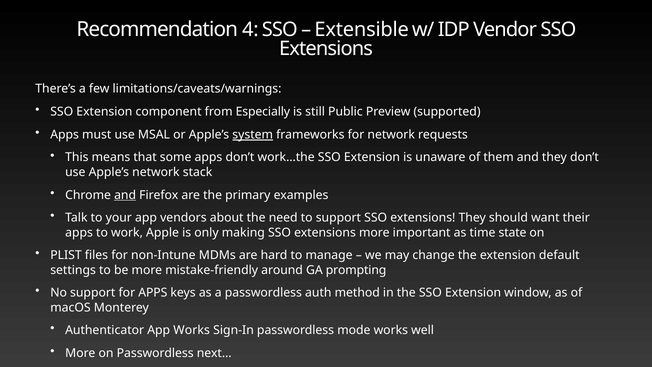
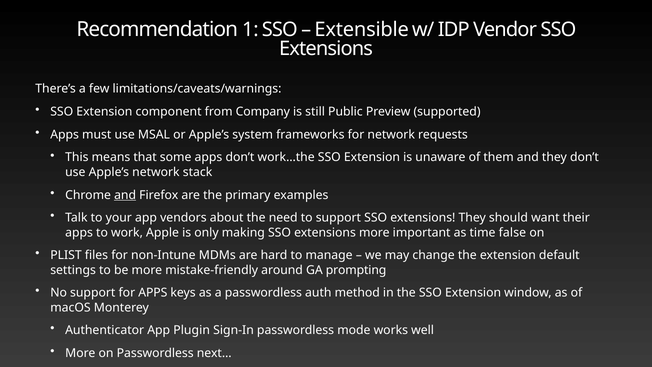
4: 4 -> 1 (250, 29)
Especially: Especially -> Company (263, 112)
system underline: present -> none (253, 135)
state: state -> false (512, 232)
App Works: Works -> Plugin (192, 330)
